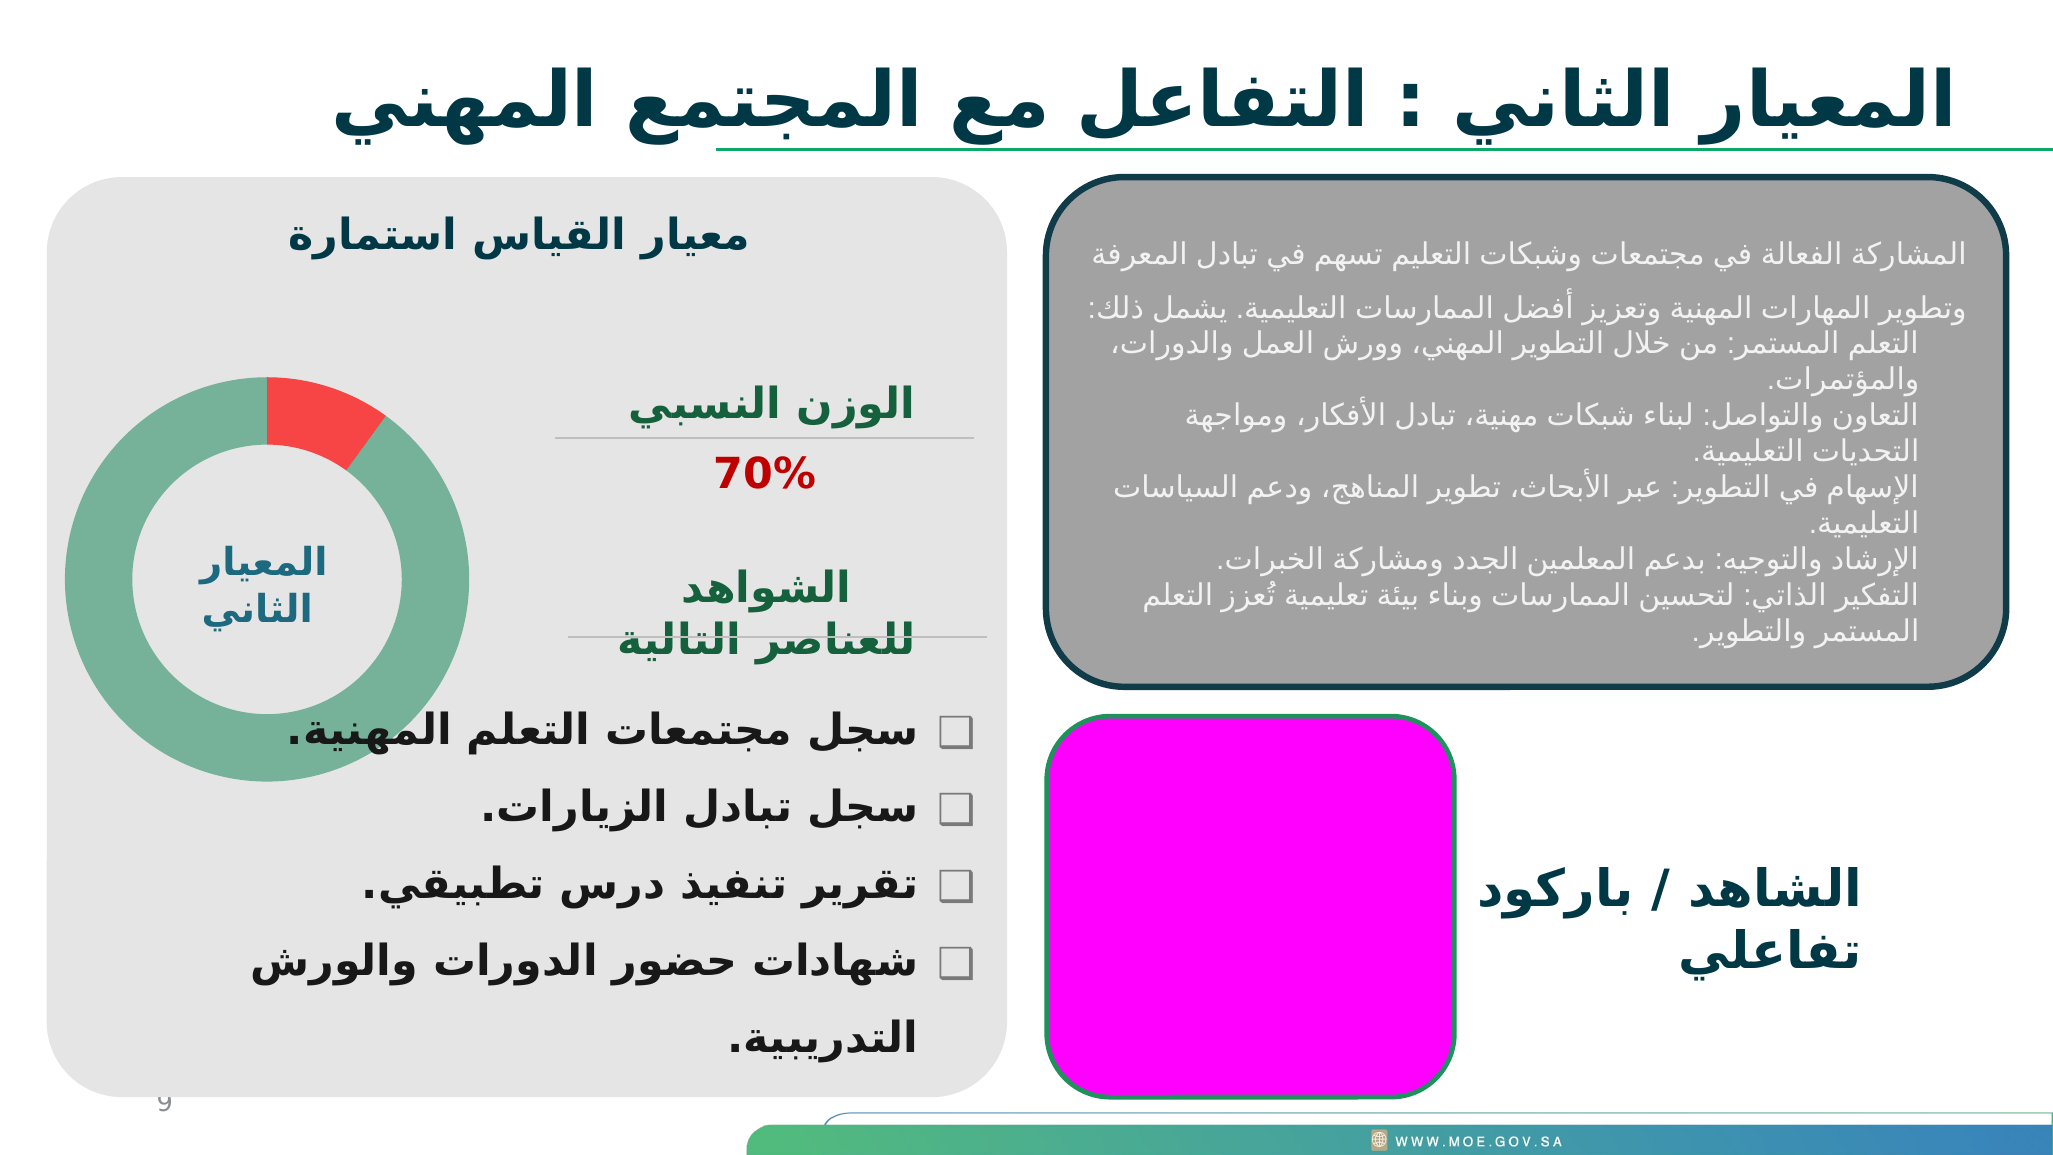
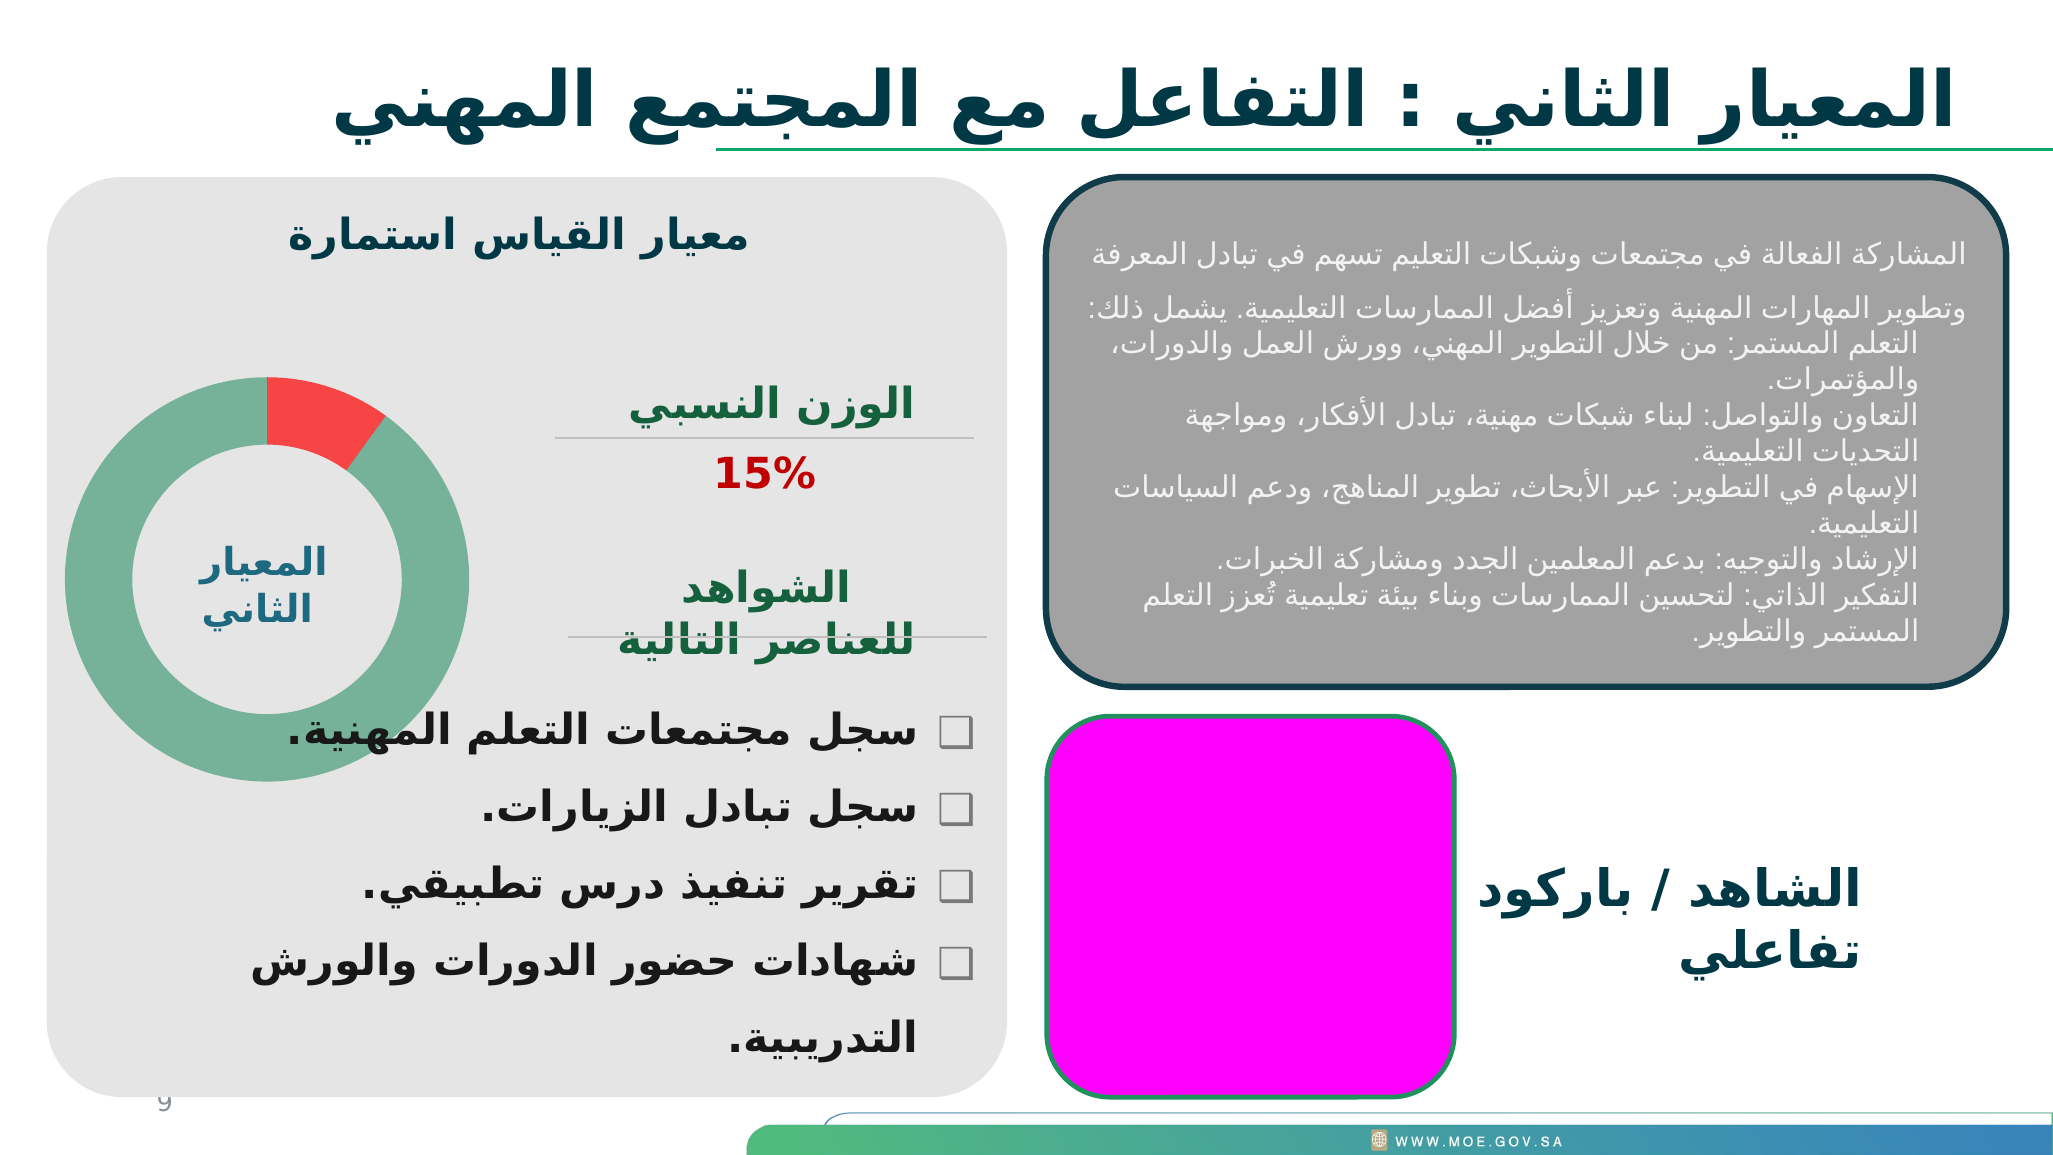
70%: 70% -> 15% (765, 474)
